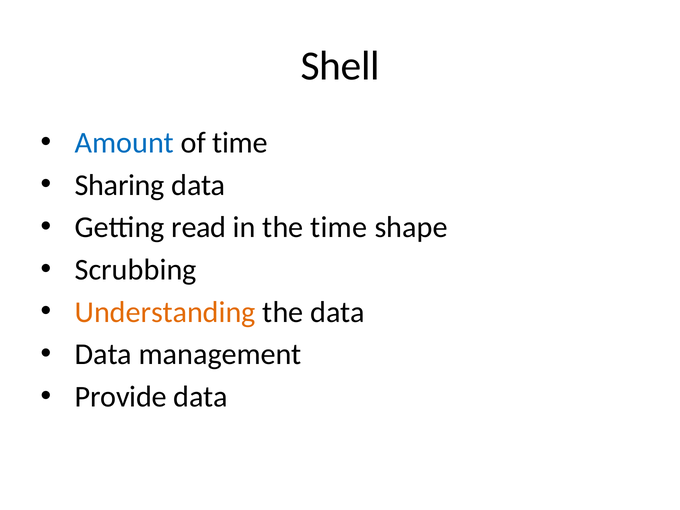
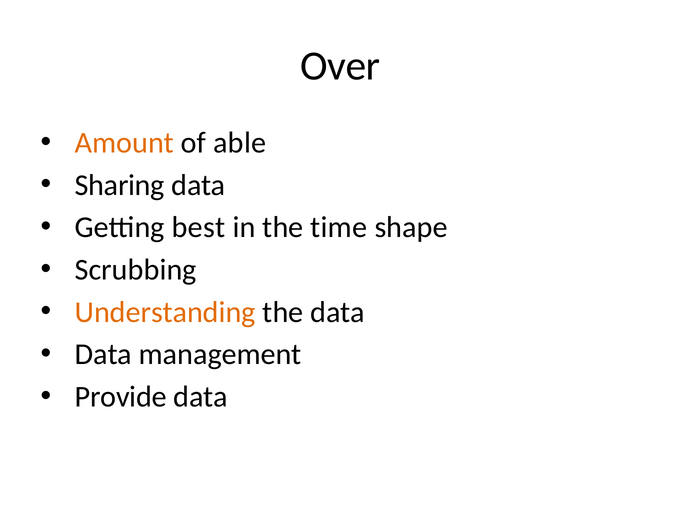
Shell: Shell -> Over (340, 66)
Amount colour: blue -> orange (124, 143)
of time: time -> able (240, 143)
read: read -> best (199, 227)
